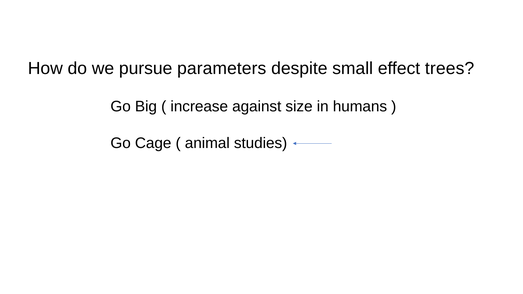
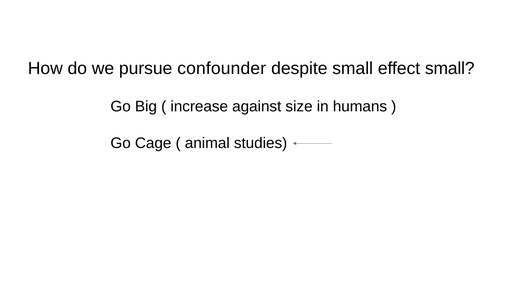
parameters: parameters -> confounder (222, 69)
effect trees: trees -> small (450, 69)
